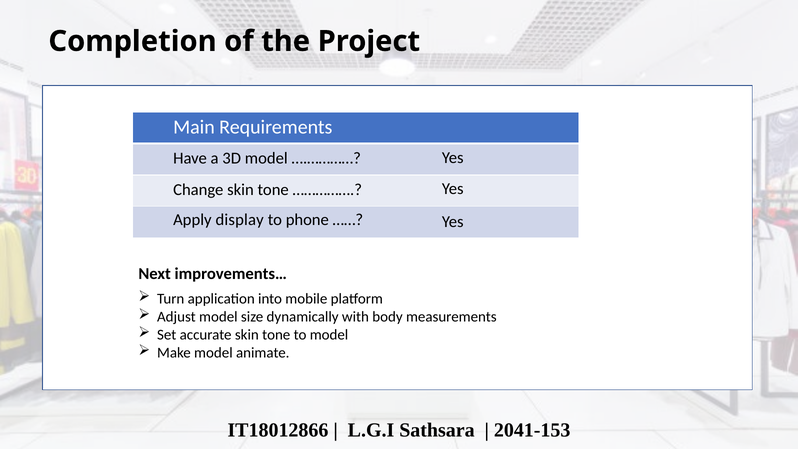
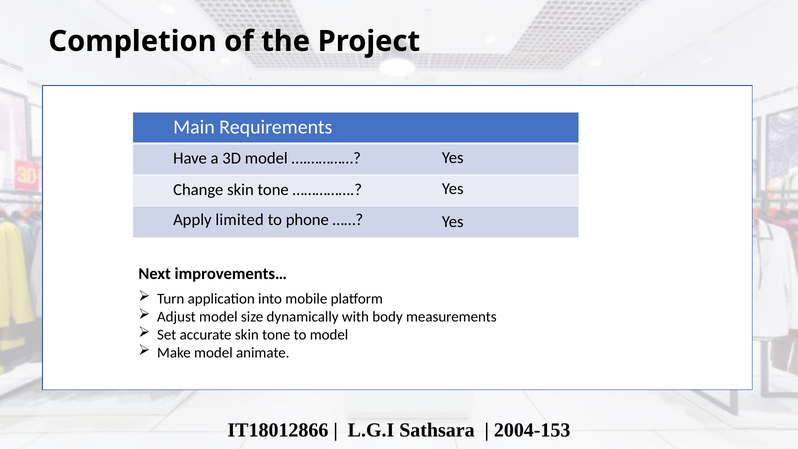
display: display -> limited (240, 220)
2041-153: 2041-153 -> 2004-153 (532, 430)
